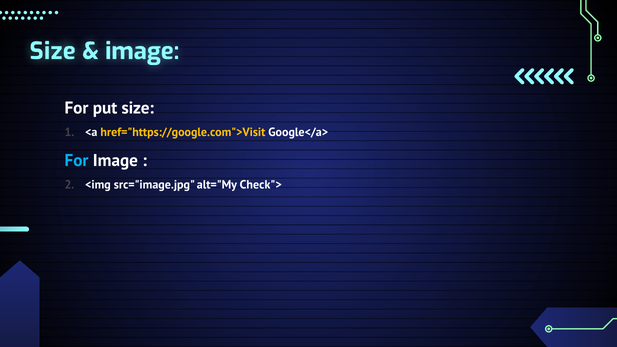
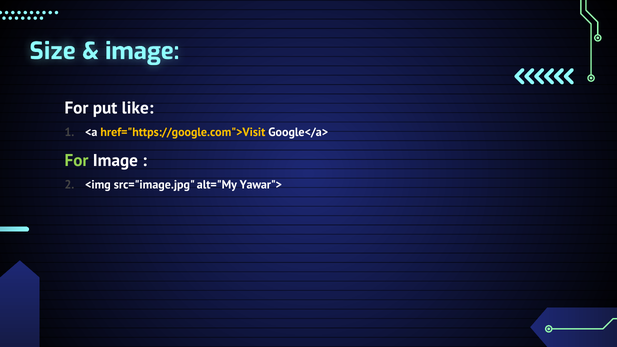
put size: size -> like (138, 108)
For colour: light blue -> light green (77, 161)
Check">: Check"> -> Yawar"> (261, 185)
